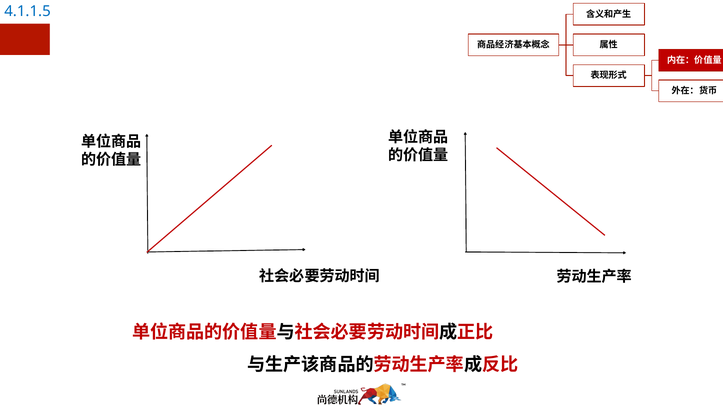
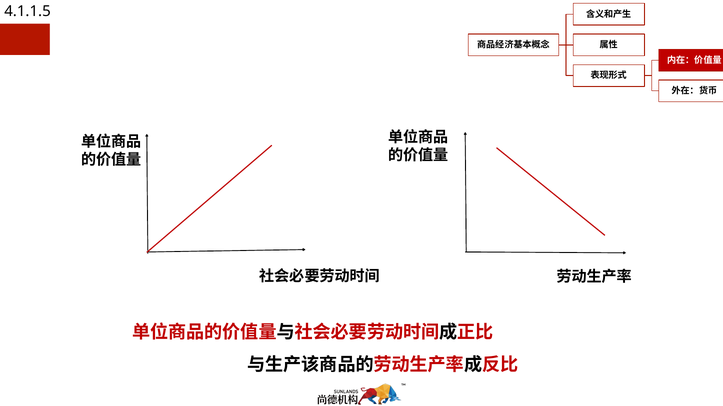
4.1.1.5 colour: blue -> black (28, 11)
